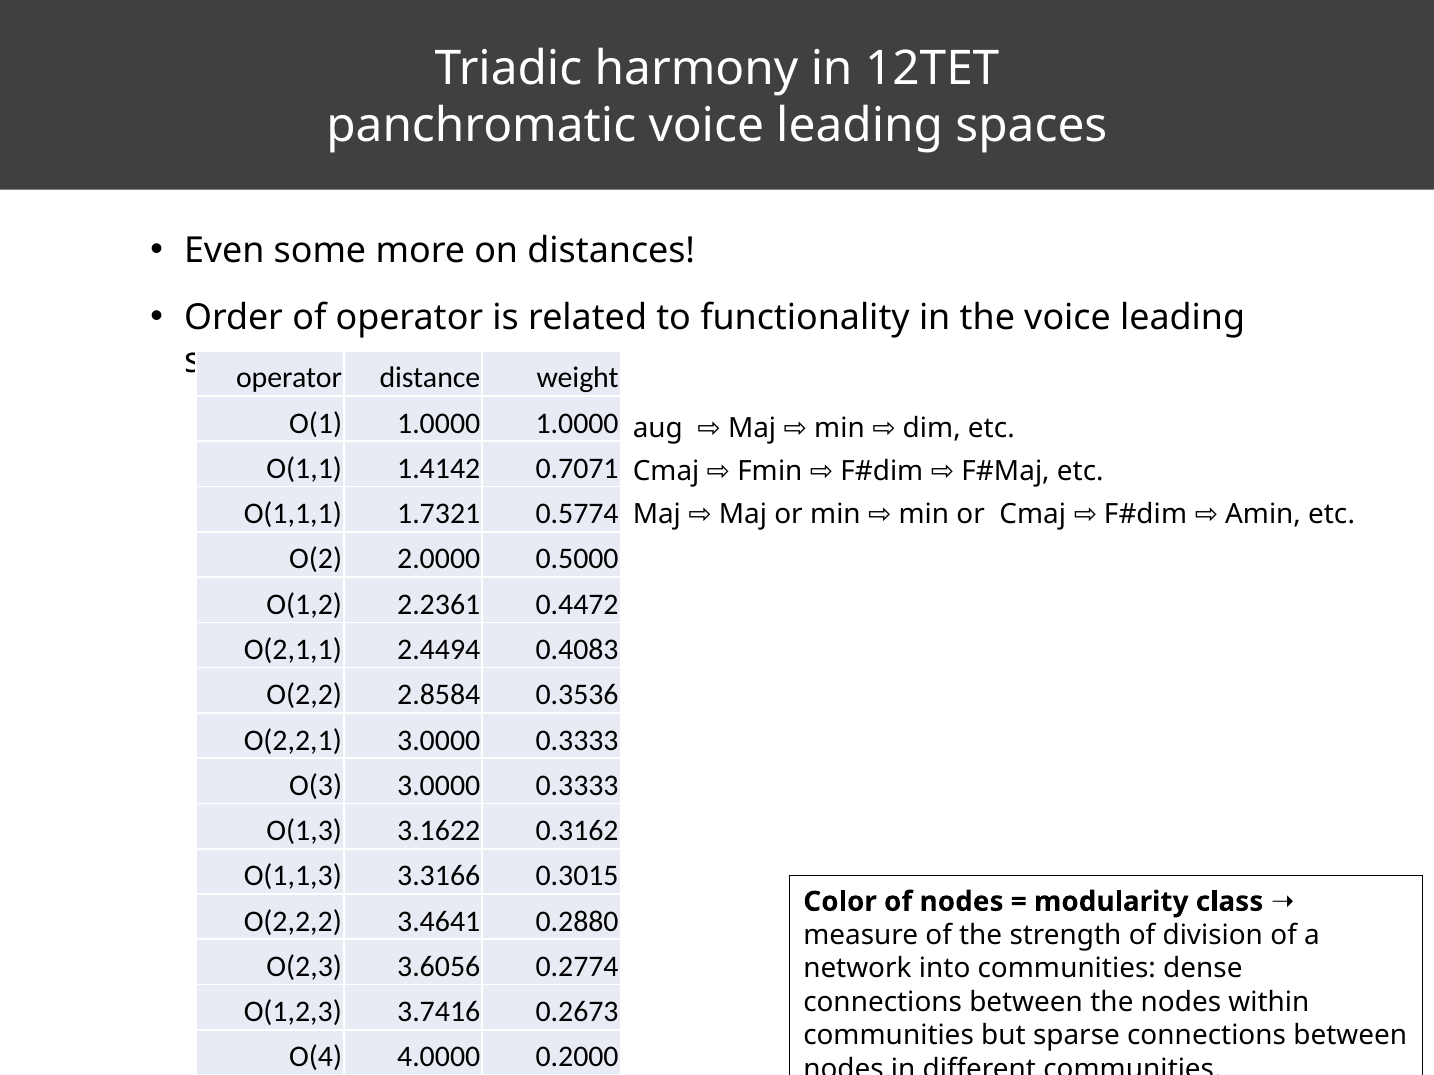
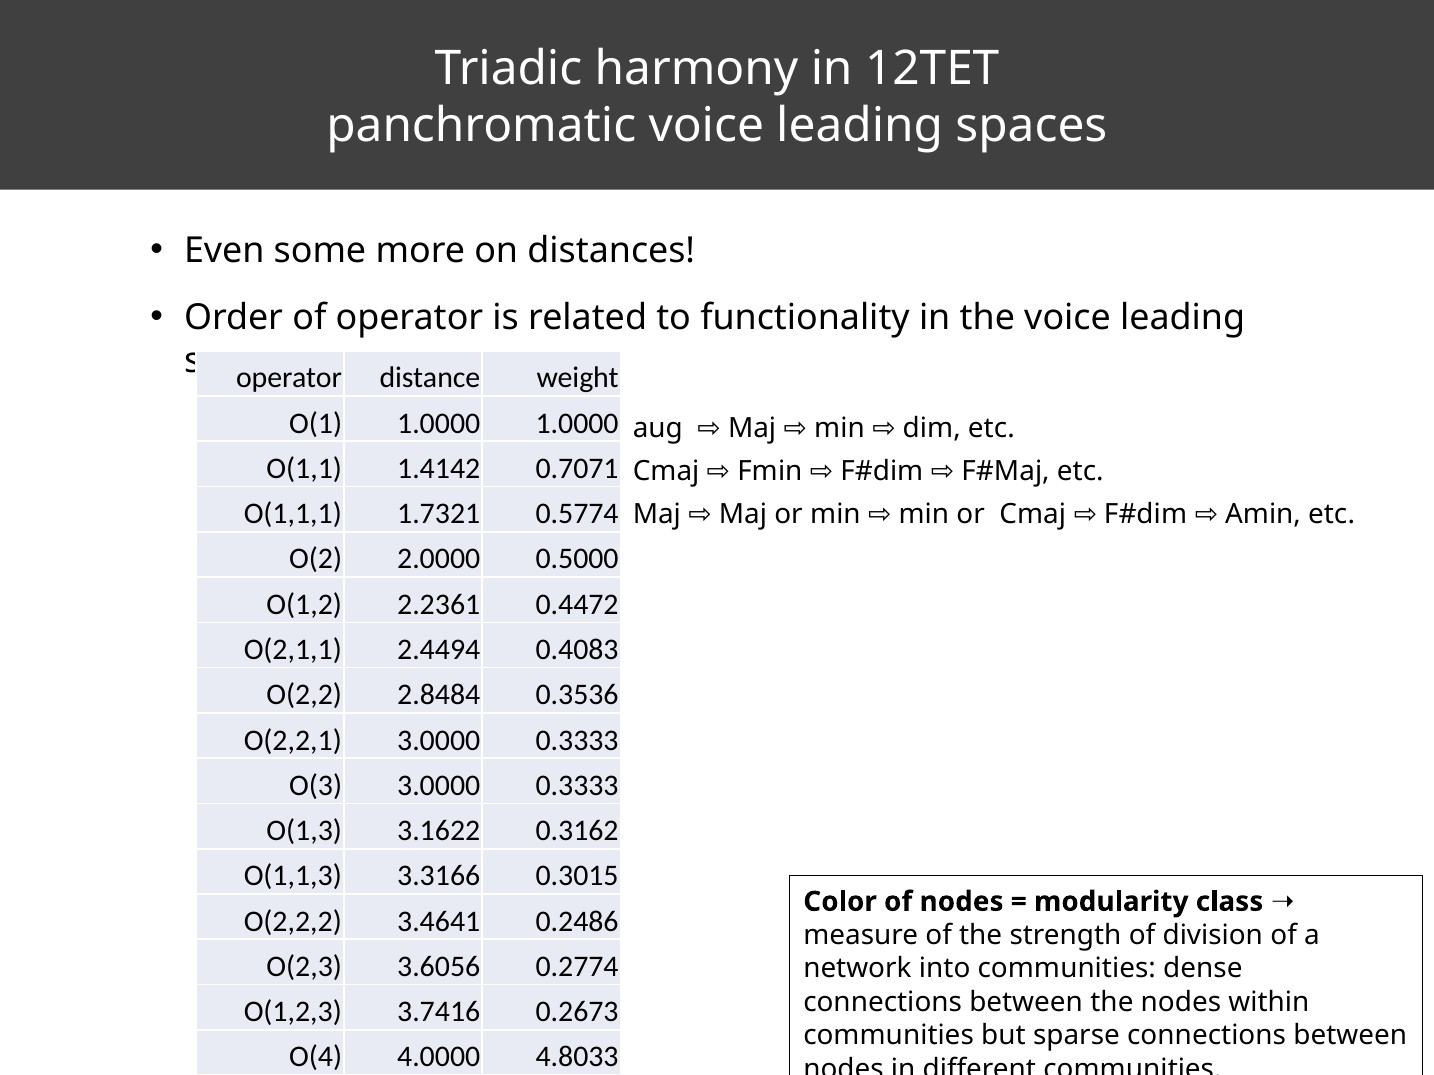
2.8584: 2.8584 -> 2.8484 (439, 695)
0.2880: 0.2880 -> 0.2486 (577, 922)
0.2000: 0.2000 -> 4.8033 (577, 1057)
